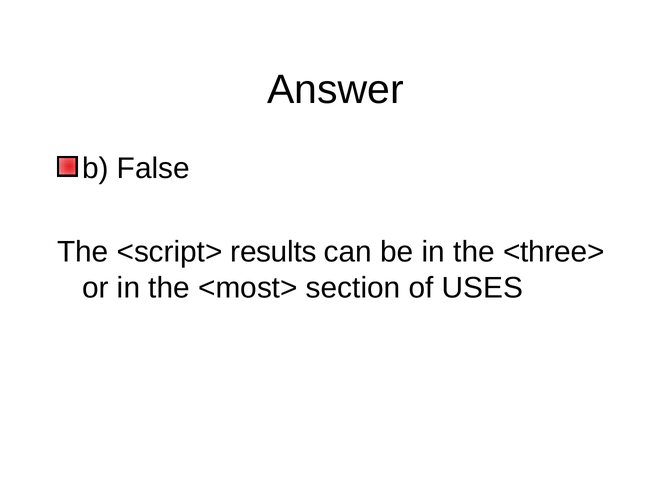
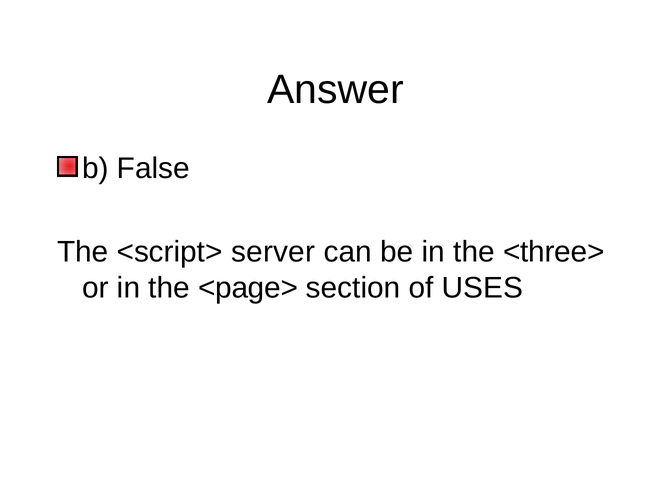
results: results -> server (273, 252)
<most>: <most> -> <page> (248, 288)
